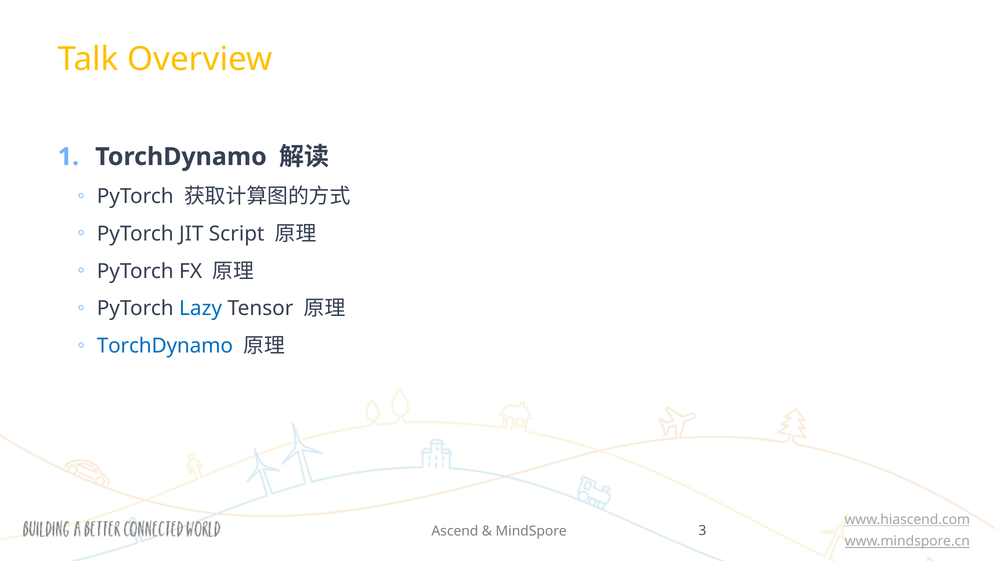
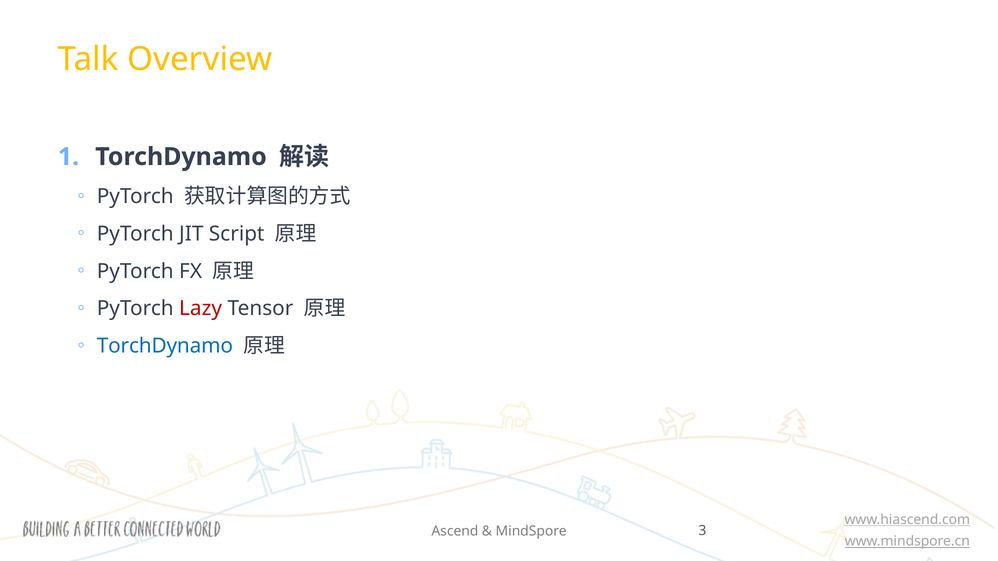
Lazy colour: blue -> red (201, 309)
